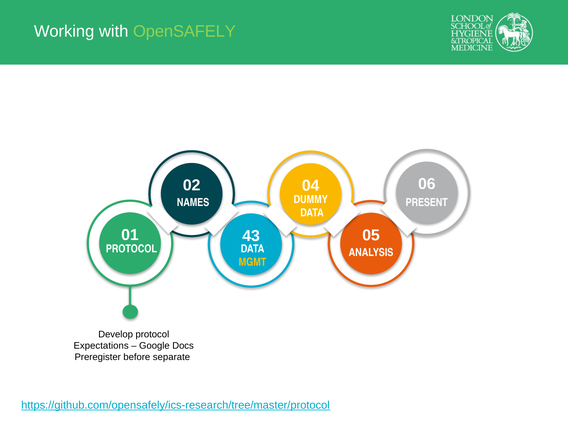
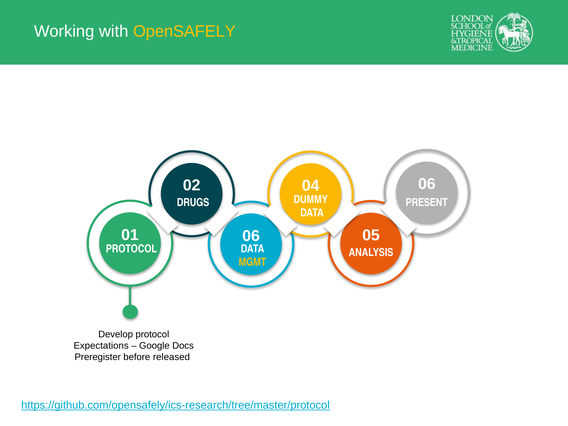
OpenSAFELY colour: light green -> yellow (184, 31)
NAMES: NAMES -> DRUGS (193, 202)
01 43: 43 -> 06 (251, 236)
separate: separate -> released (171, 357)
